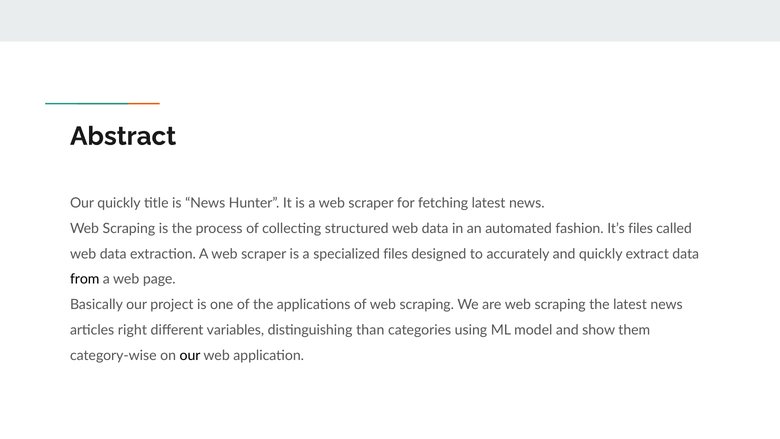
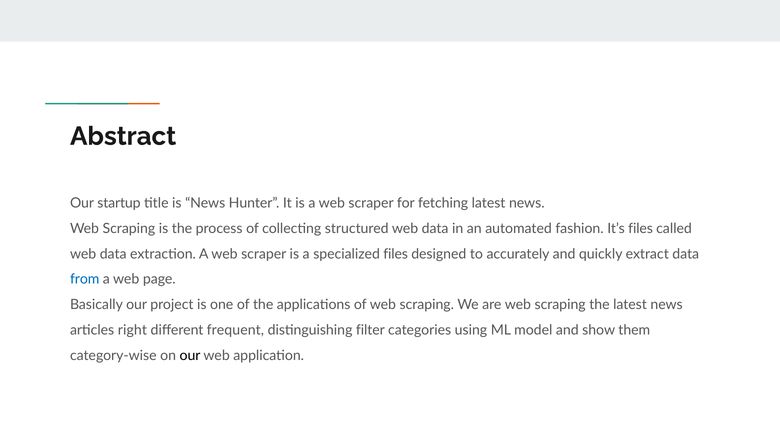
Our quickly: quickly -> startup (119, 203)
from colour: black -> blue (85, 279)
variables: variables -> frequent (235, 330)
than: than -> filter (370, 330)
